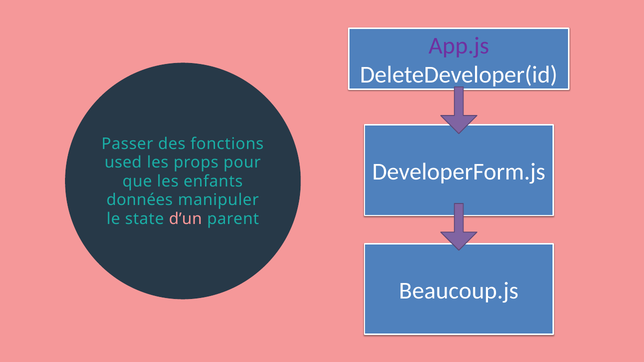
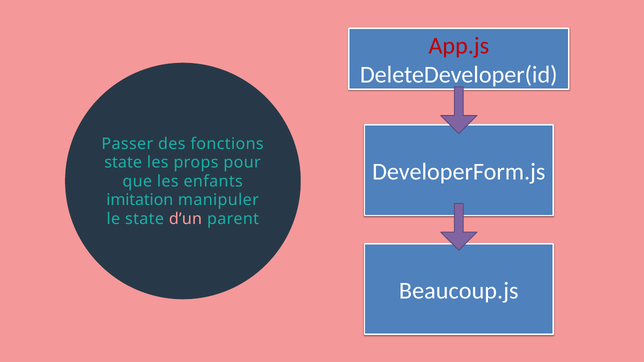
App.js colour: purple -> red (459, 46)
used: used -> state (123, 163)
données: données -> imitation (140, 200)
